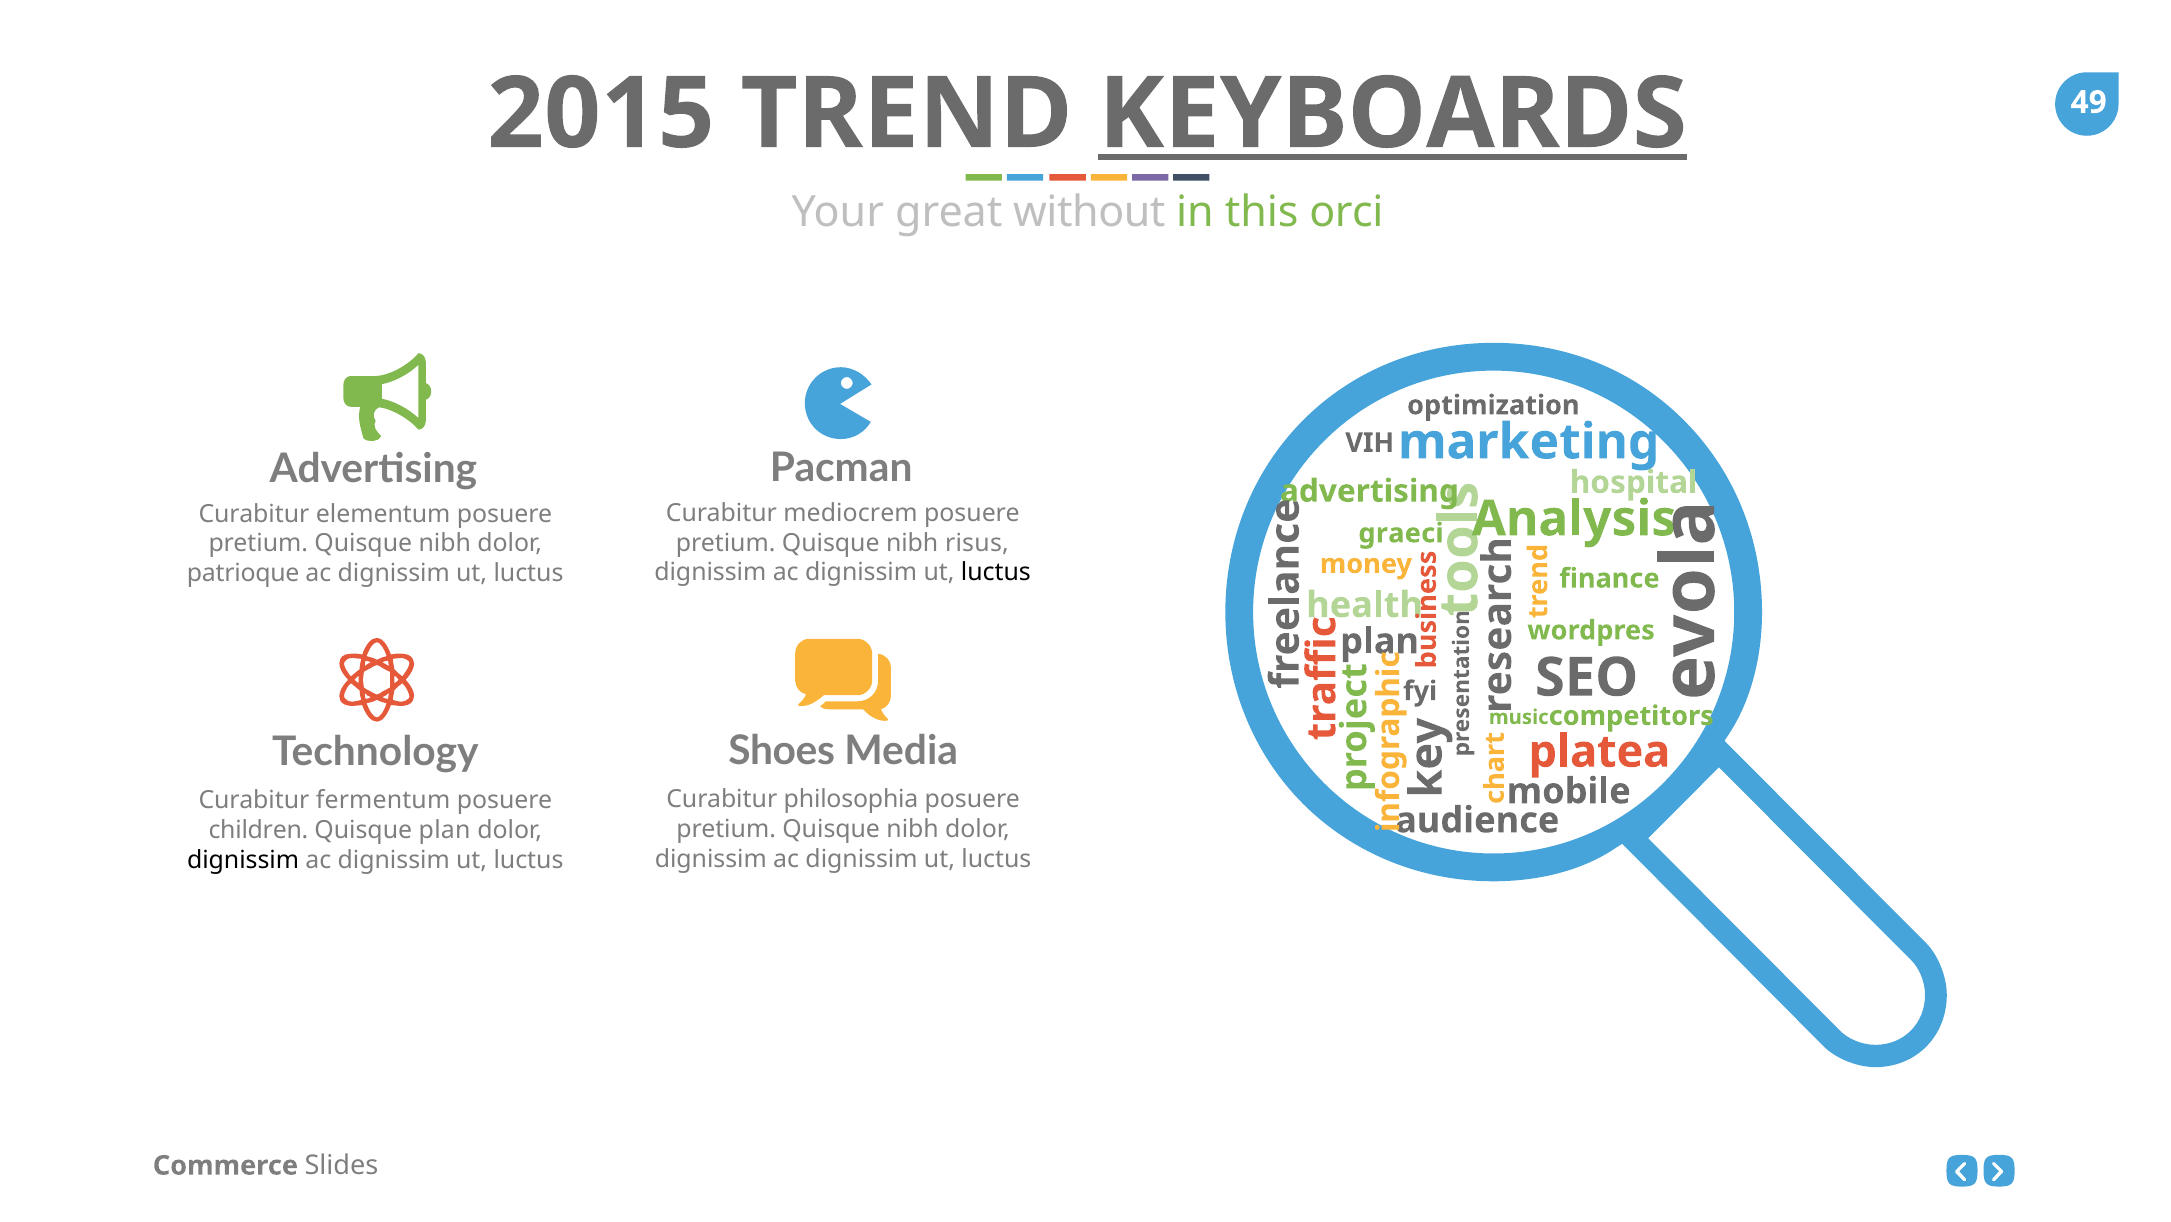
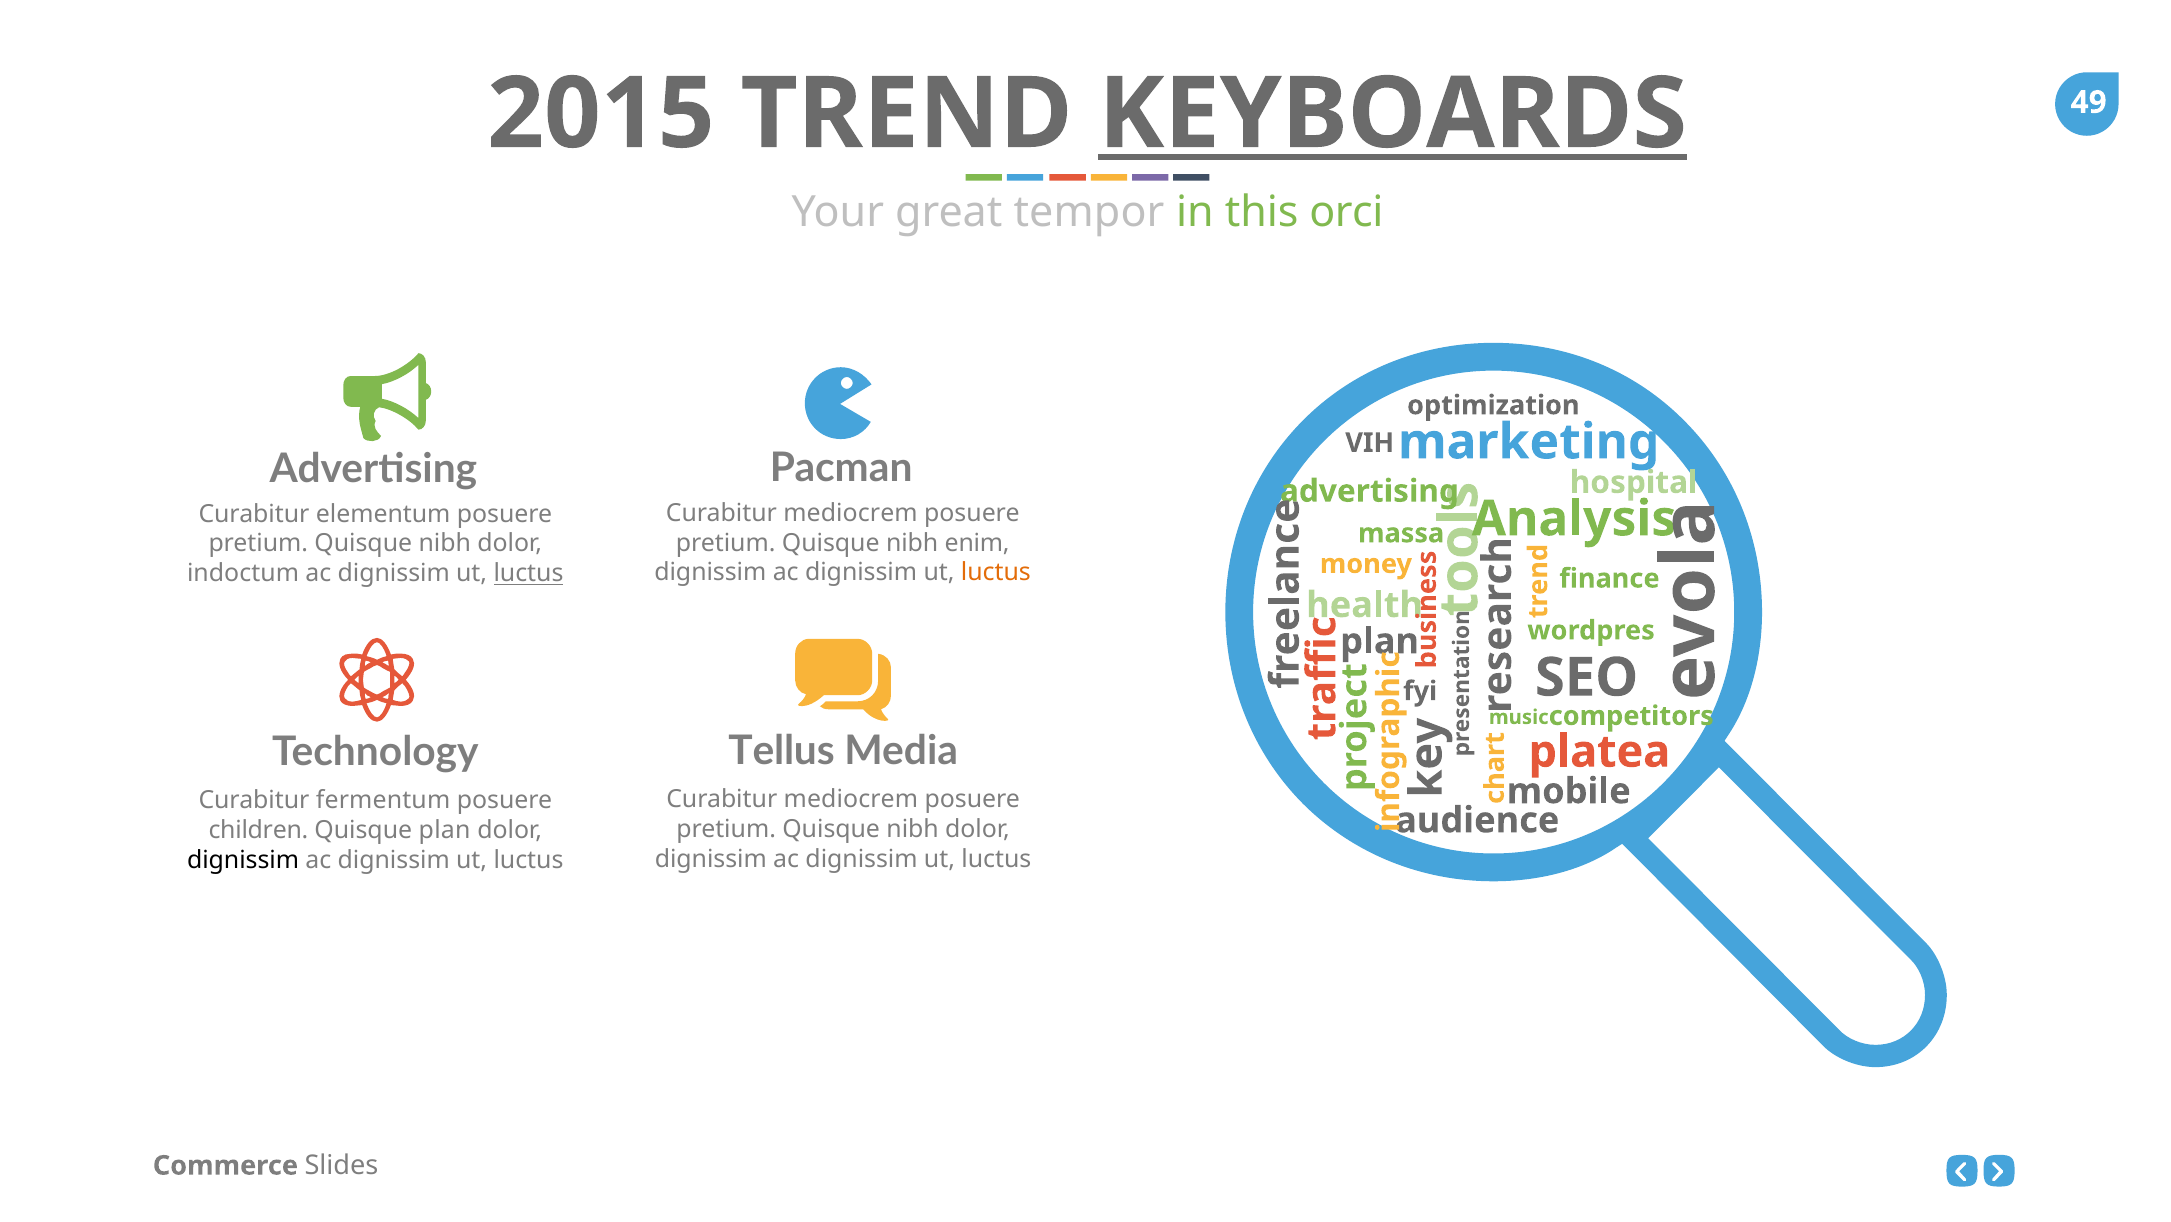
without: without -> tempor (1089, 212)
graeci: graeci -> massa (1401, 533)
risus: risus -> enim (977, 543)
luctus colour: black -> orange (996, 572)
patrioque: patrioque -> indoctum (243, 573)
luctus underline: none -> present (529, 573)
Shoes: Shoes -> Tellus (781, 751)
philosophia: philosophia -> mediocrem (851, 799)
